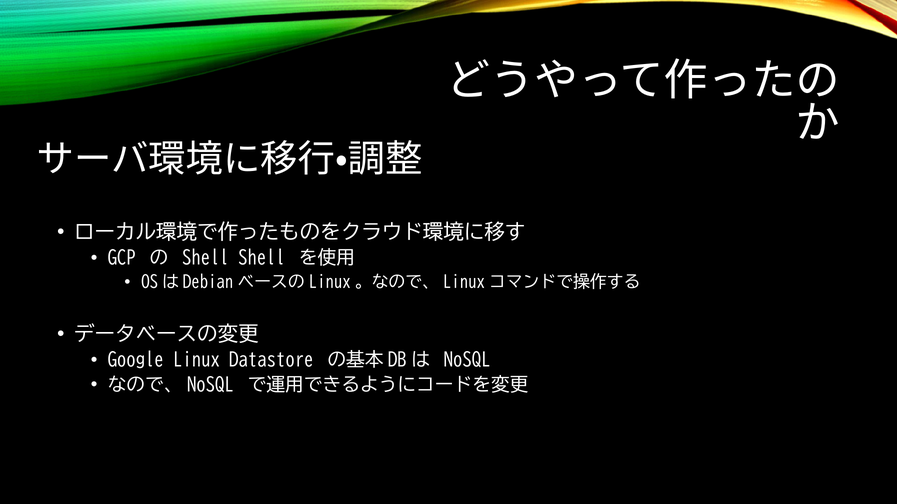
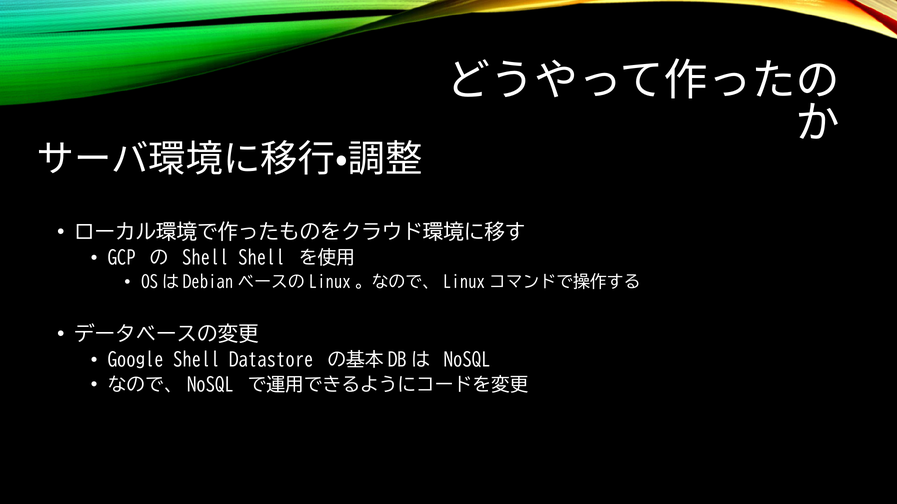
Google Linux: Linux -> Shell (196, 361)
